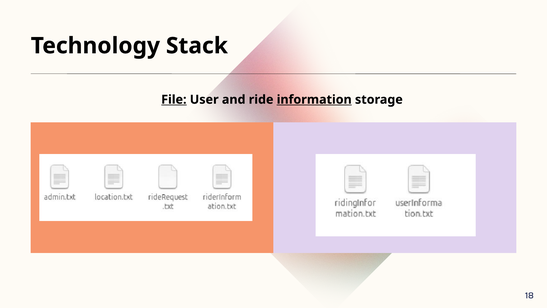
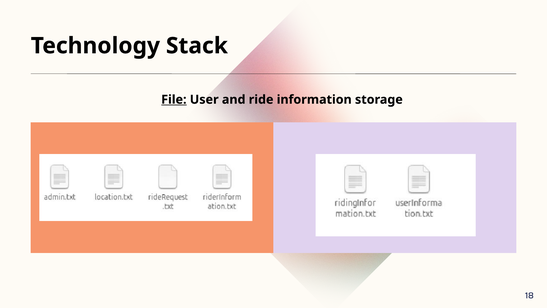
information underline: present -> none (314, 99)
